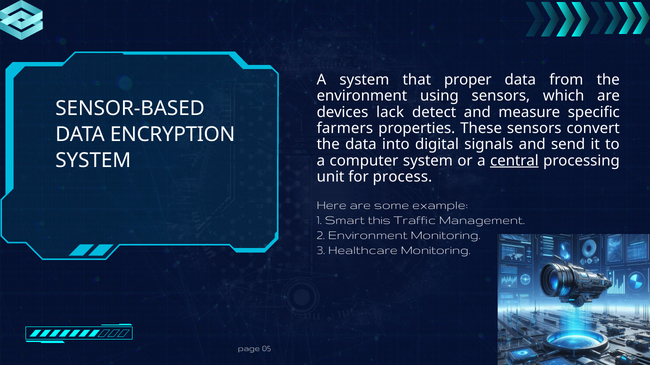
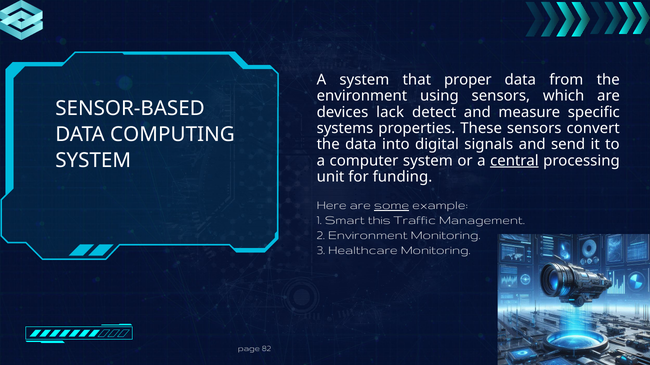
farmers: farmers -> systems (345, 128)
ENCRYPTION: ENCRYPTION -> COMPUTING (172, 135)
process: process -> funding (403, 177)
some underline: none -> present (392, 205)
05: 05 -> 82 (266, 349)
